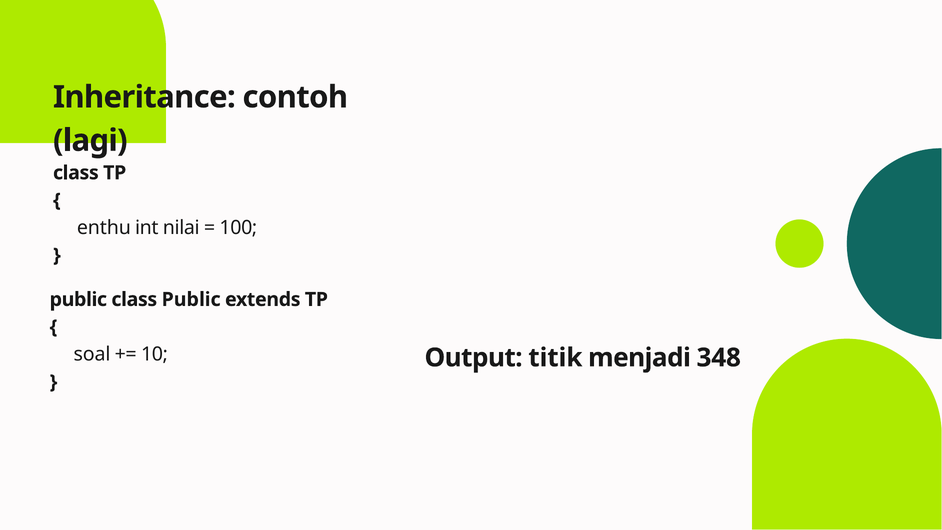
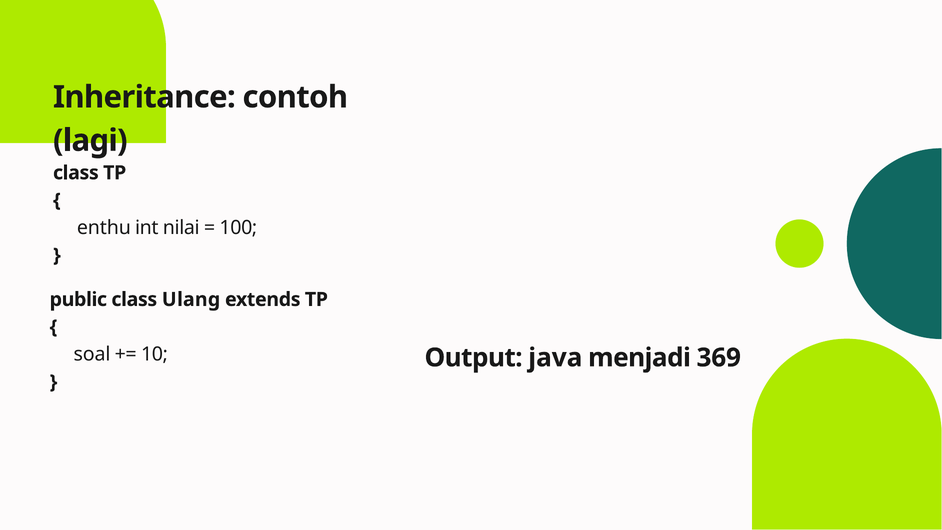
class Public: Public -> Ulang (191, 299)
titik: titik -> java (555, 358)
348: 348 -> 369 (719, 358)
